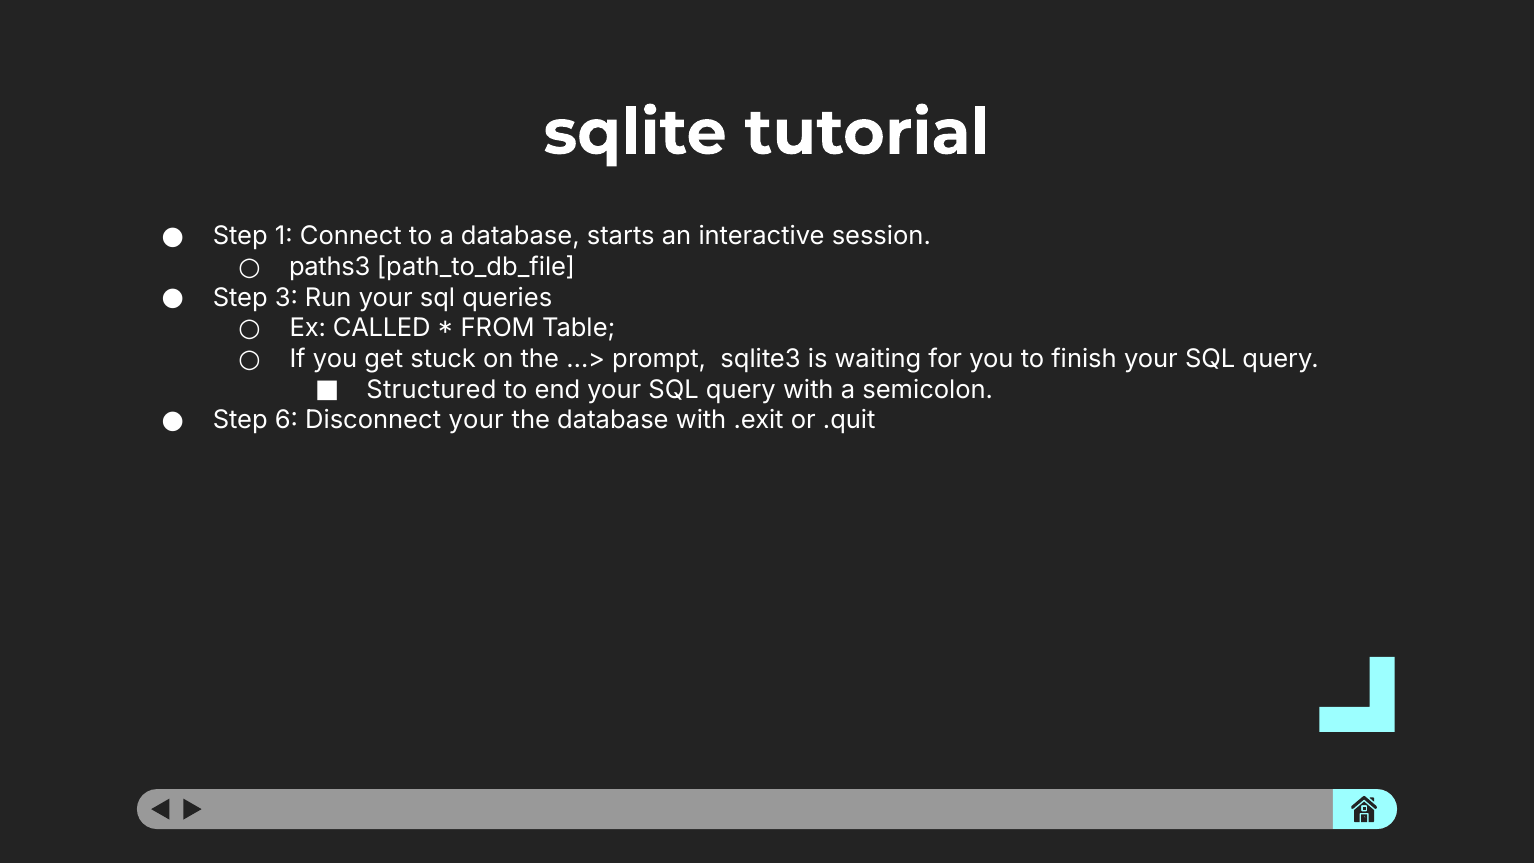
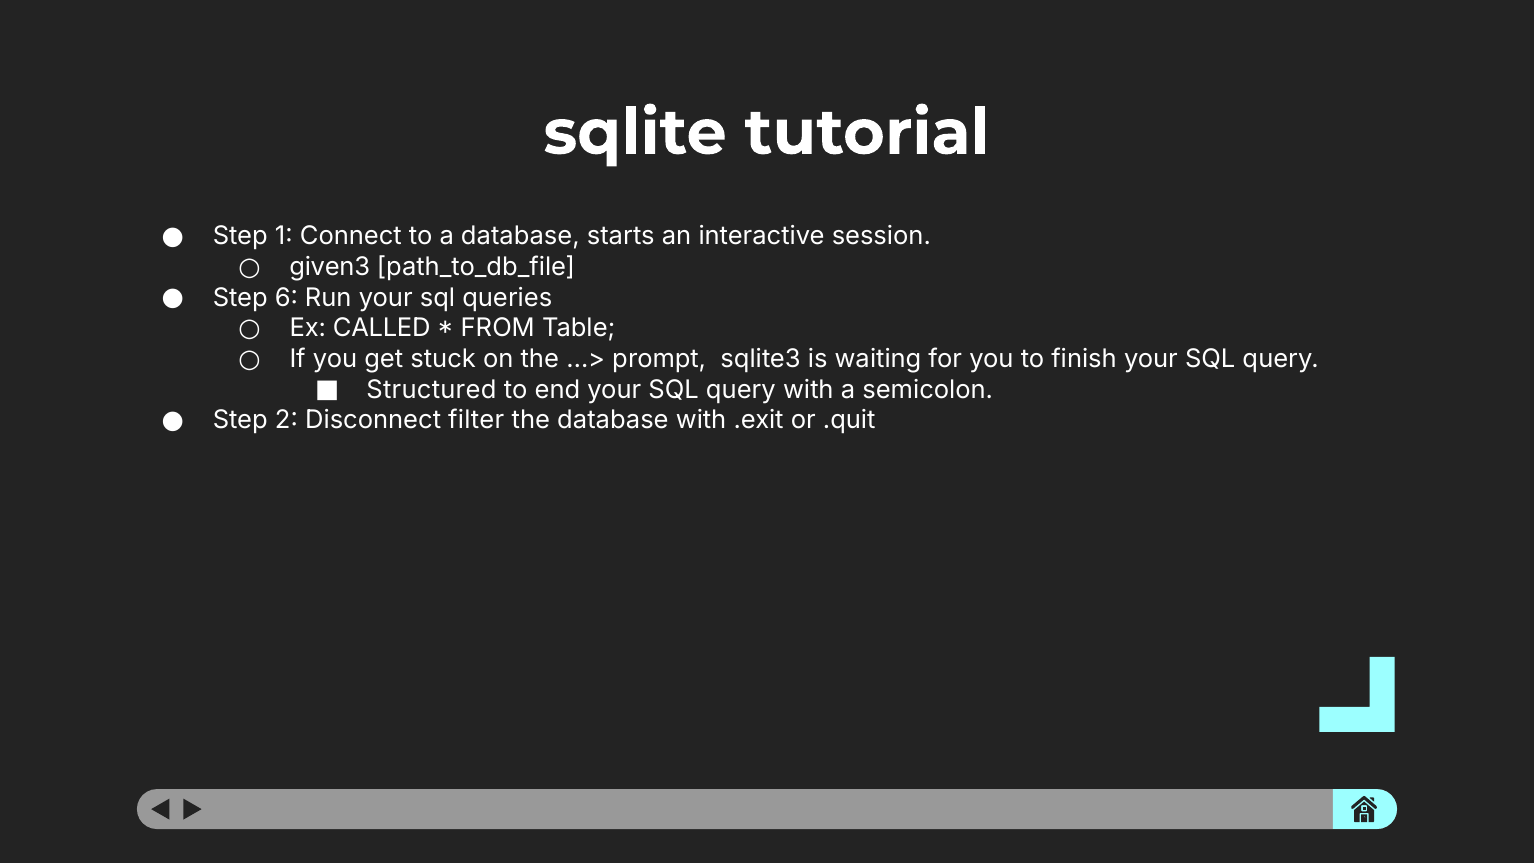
paths3: paths3 -> given3 (330, 267)
3: 3 -> 6 (286, 298)
6: 6 -> 2 (286, 420)
Disconnect your: your -> filter (476, 420)
